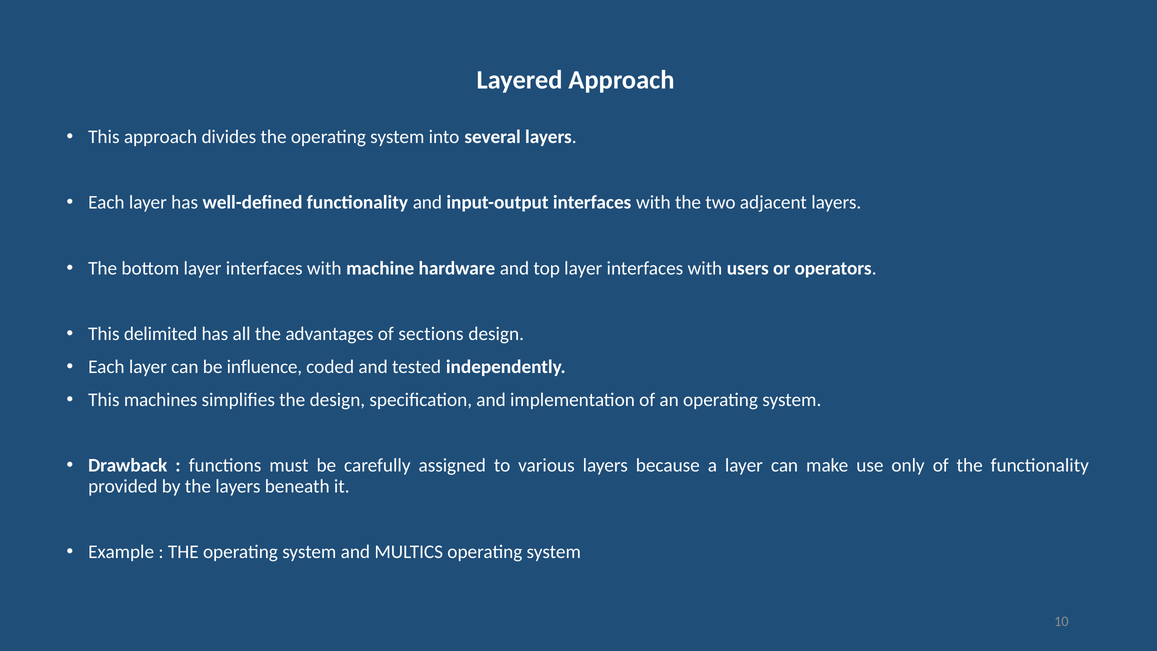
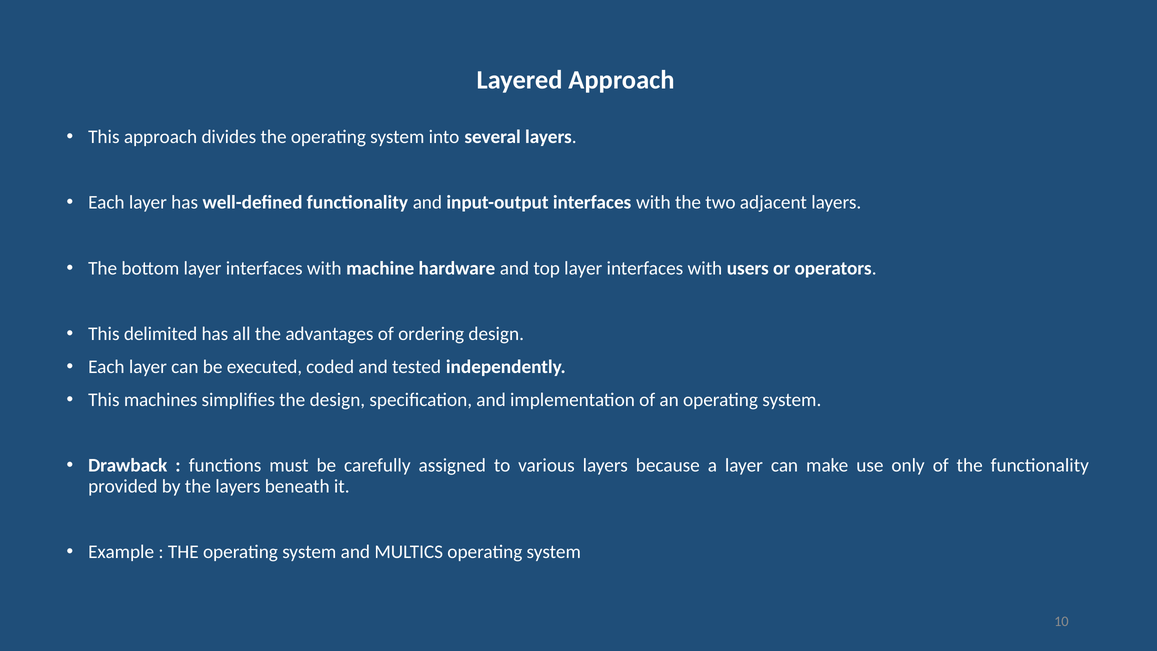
sections: sections -> ordering (431, 334)
influence: influence -> executed (264, 367)
